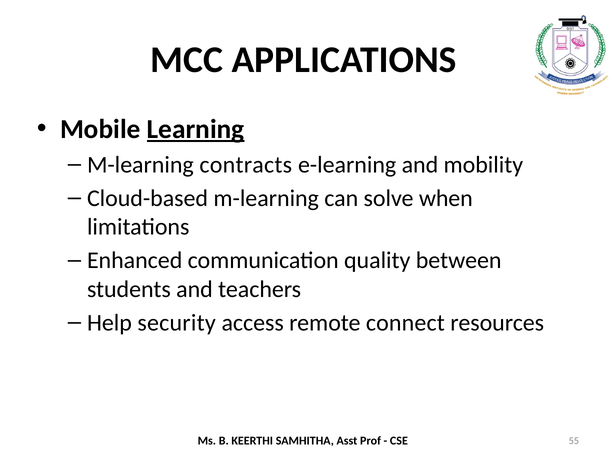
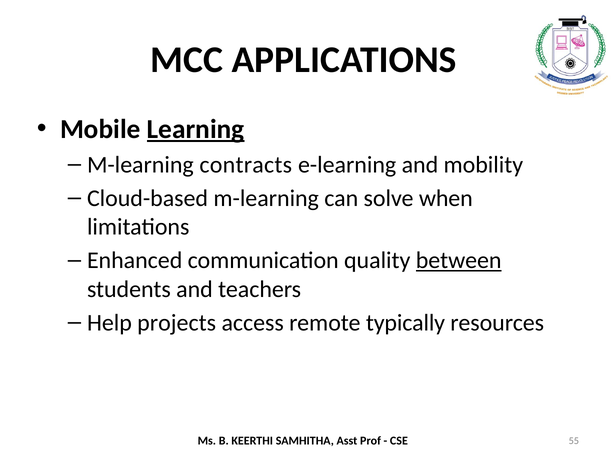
between underline: none -> present (459, 260)
security: security -> projects (177, 323)
connect: connect -> typically (406, 323)
